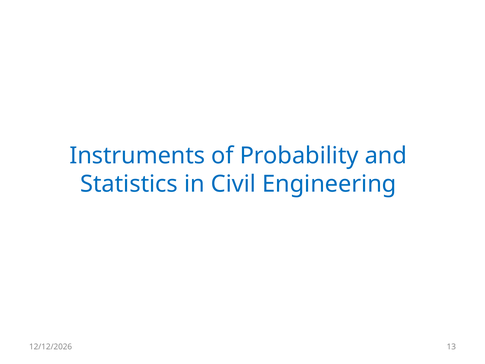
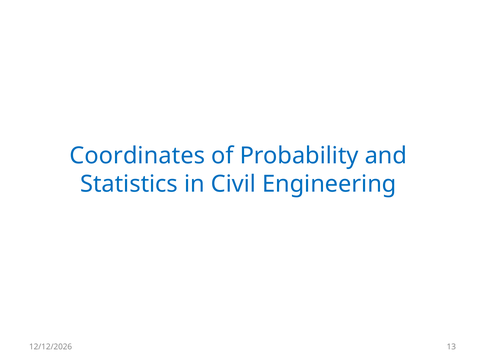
Instruments: Instruments -> Coordinates (137, 156)
